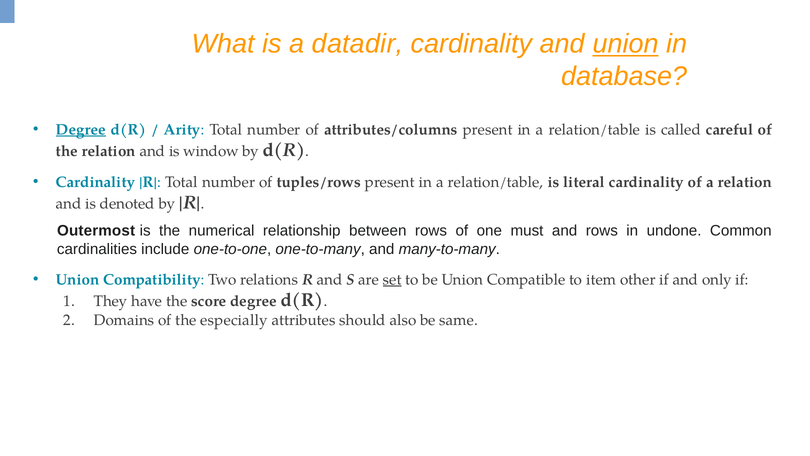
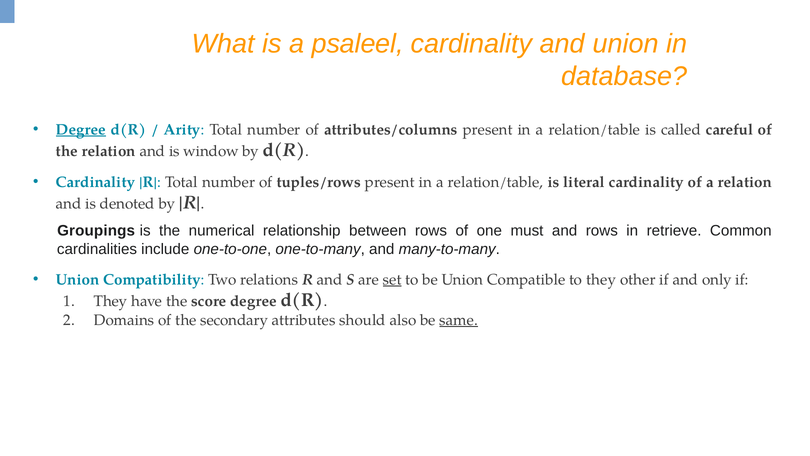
datadir: datadir -> psaleel (358, 44)
union underline: present -> none (626, 44)
Outermost: Outermost -> Groupings (96, 231)
undone: undone -> retrieve (674, 231)
to item: item -> they (601, 279)
especially: especially -> secondary (234, 320)
same underline: none -> present (459, 320)
